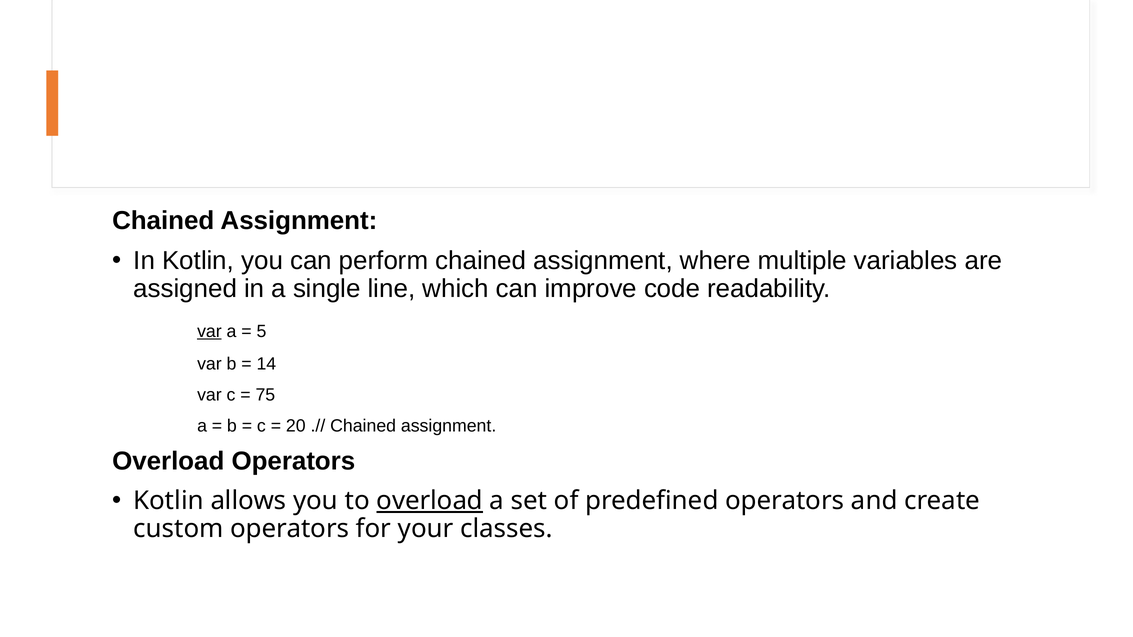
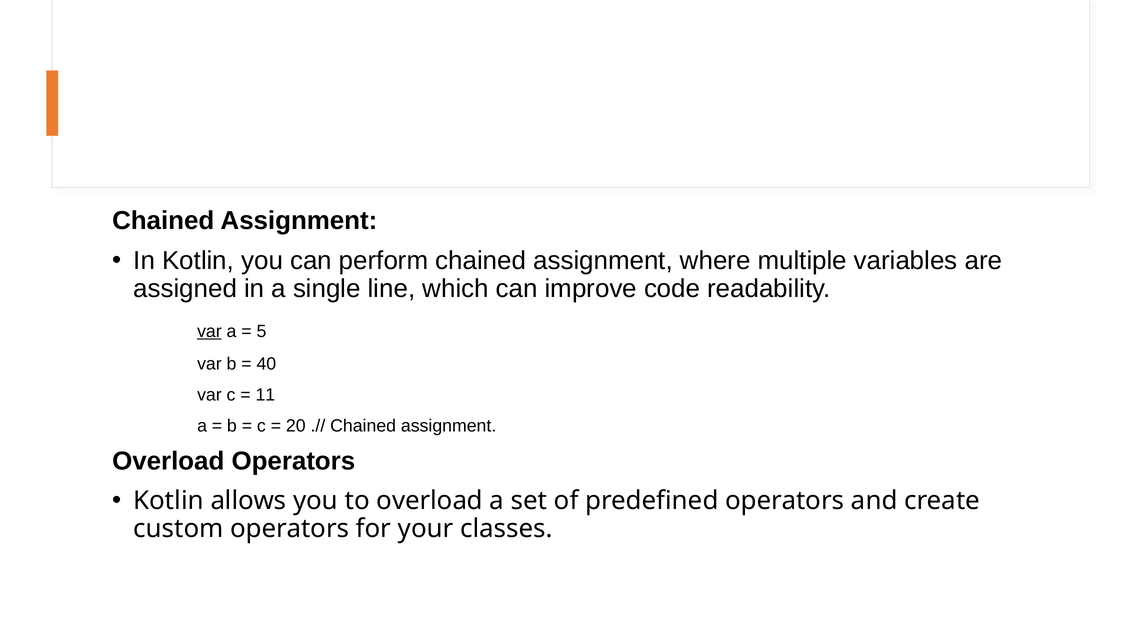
14: 14 -> 40 (266, 364)
75: 75 -> 11 (265, 395)
overload underline: present -> none (430, 501)
